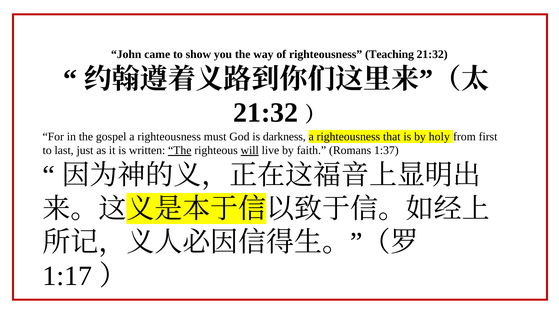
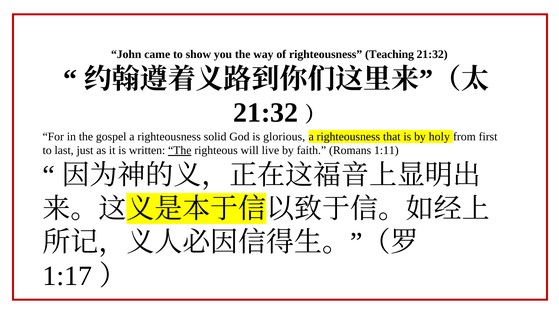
must: must -> solid (215, 137)
darkness: darkness -> glorious (284, 137)
will underline: present -> none (250, 151)
1:37: 1:37 -> 1:11 (386, 151)
